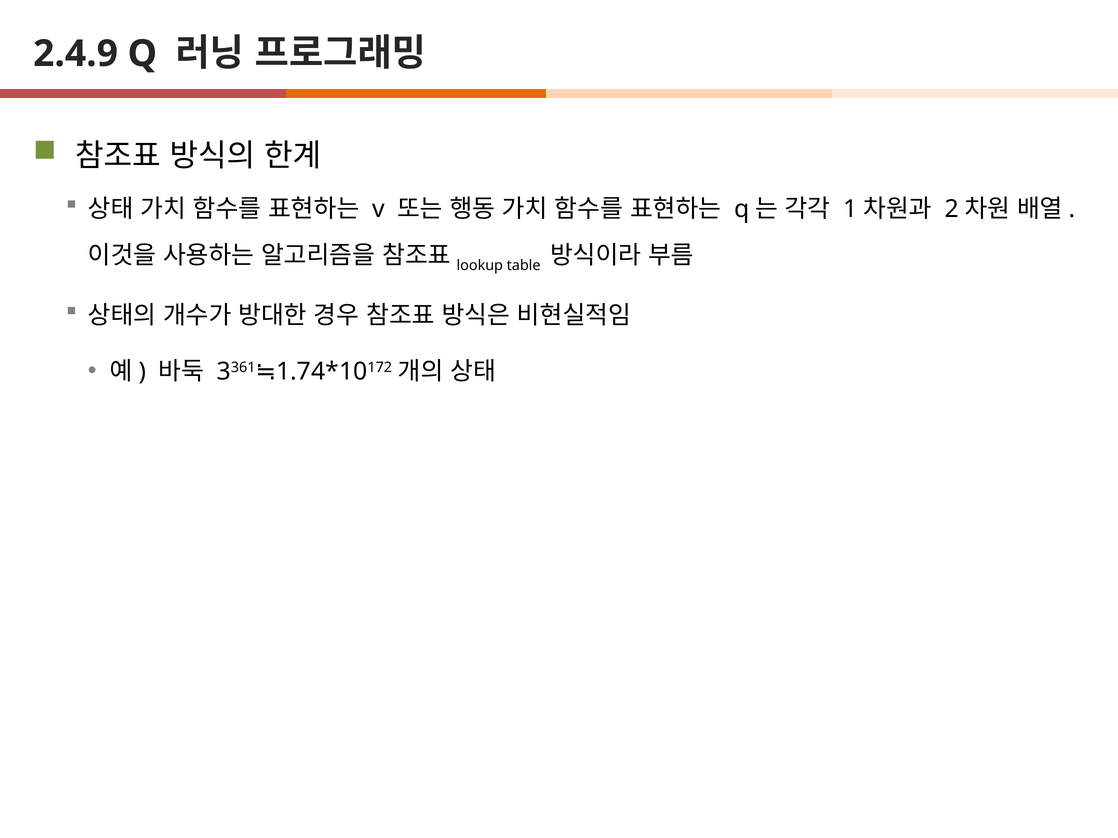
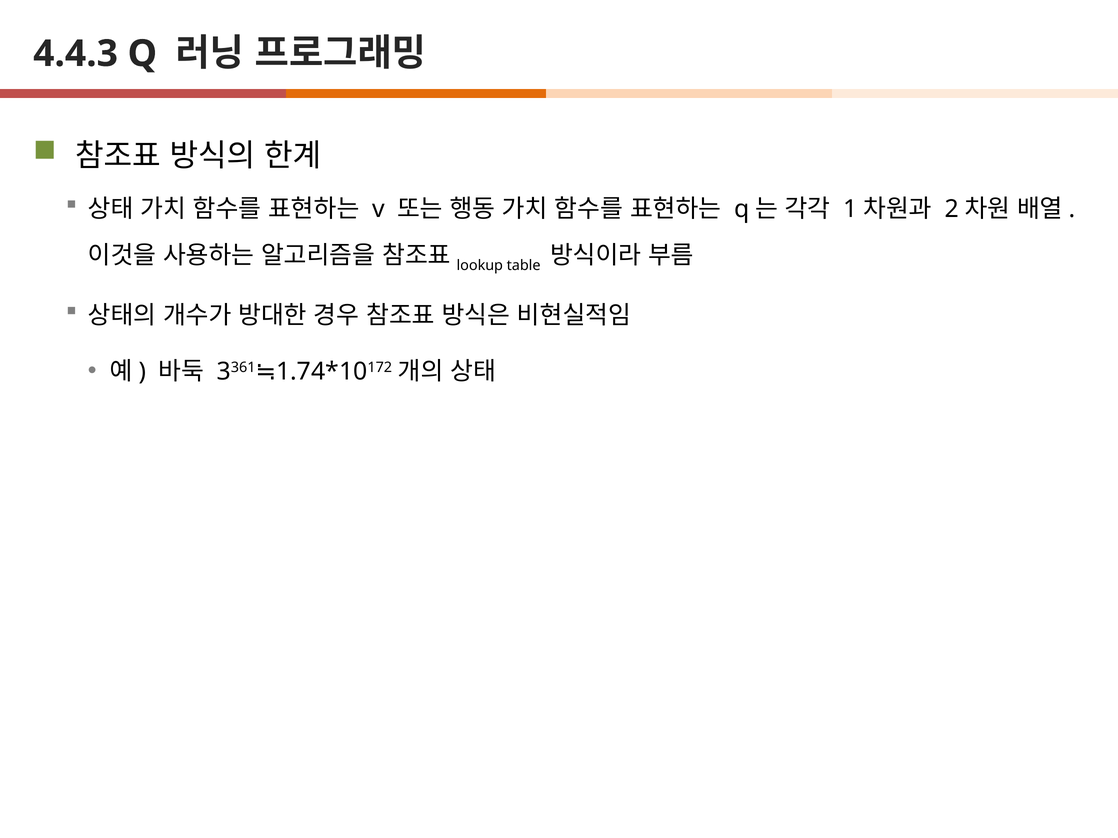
2.4.9: 2.4.9 -> 4.4.3 (76, 54)
